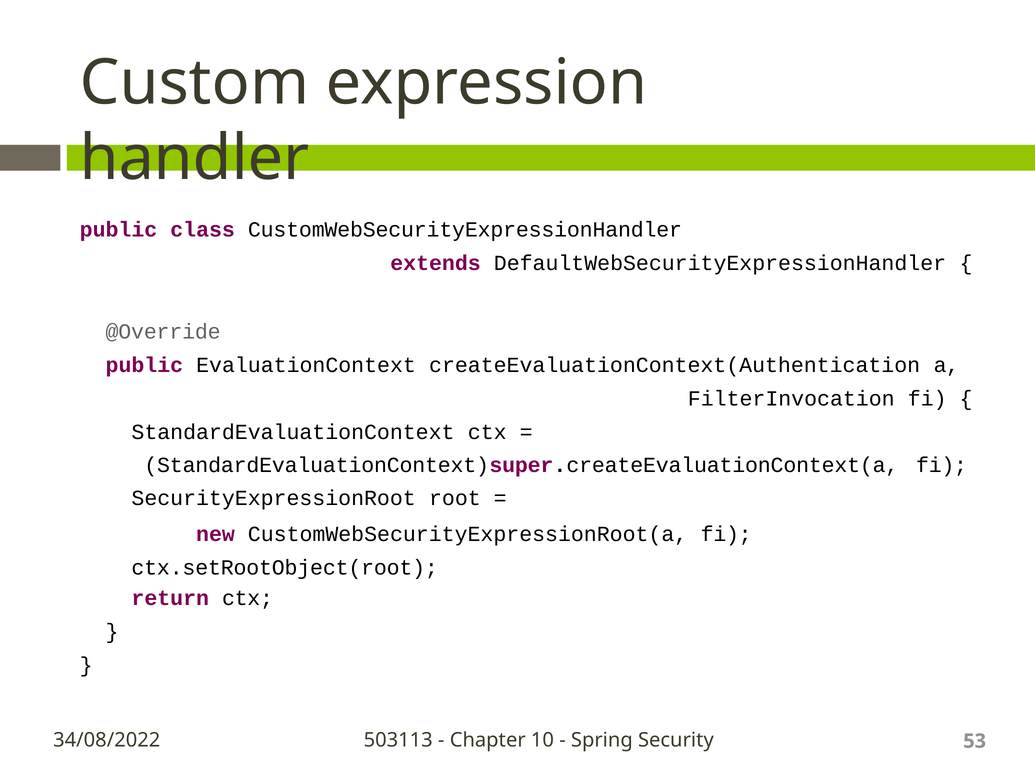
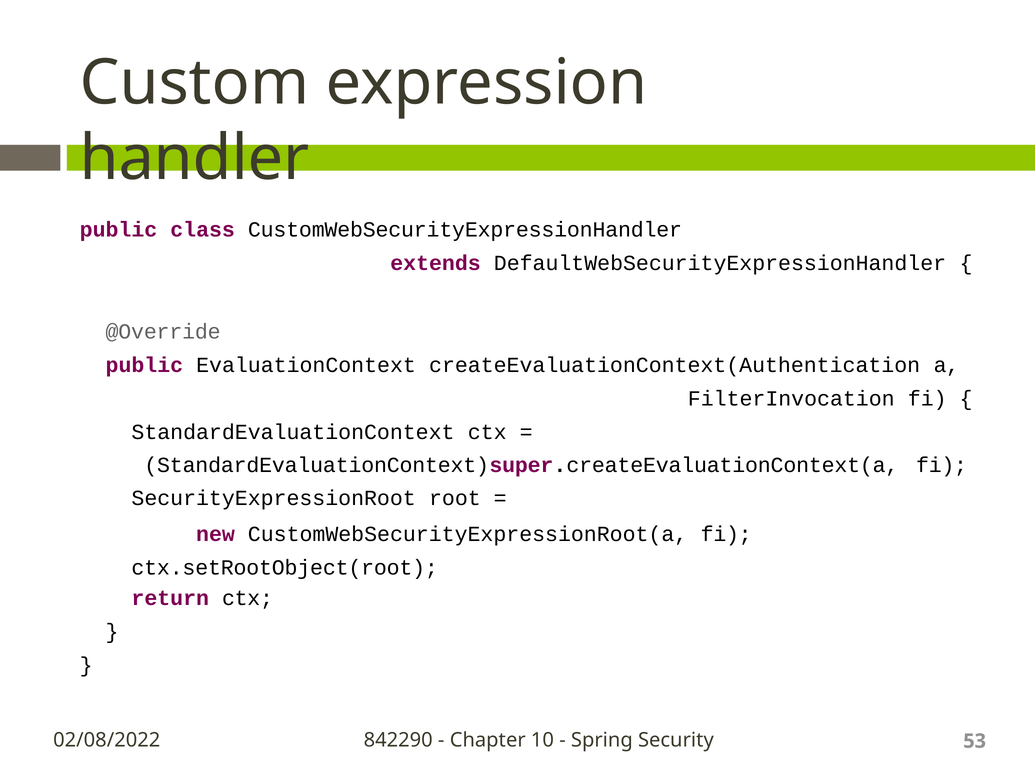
34/08/2022: 34/08/2022 -> 02/08/2022 (107, 740)
503113: 503113 -> 842290 (398, 740)
